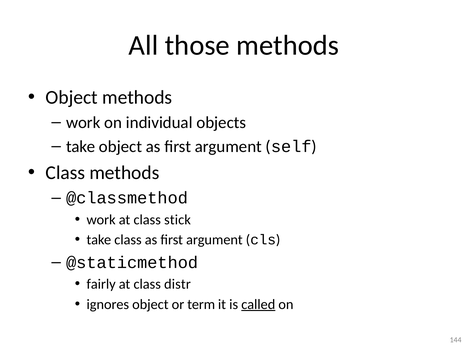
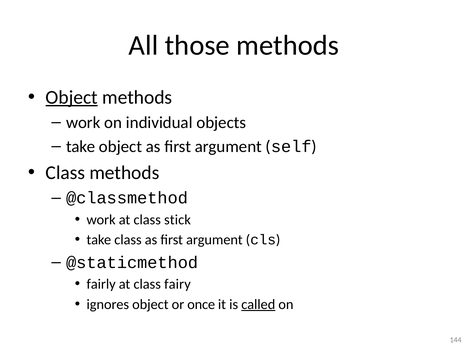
Object underline: none -> present (72, 97)
distr: distr -> fairy (177, 284)
term: term -> once (201, 304)
